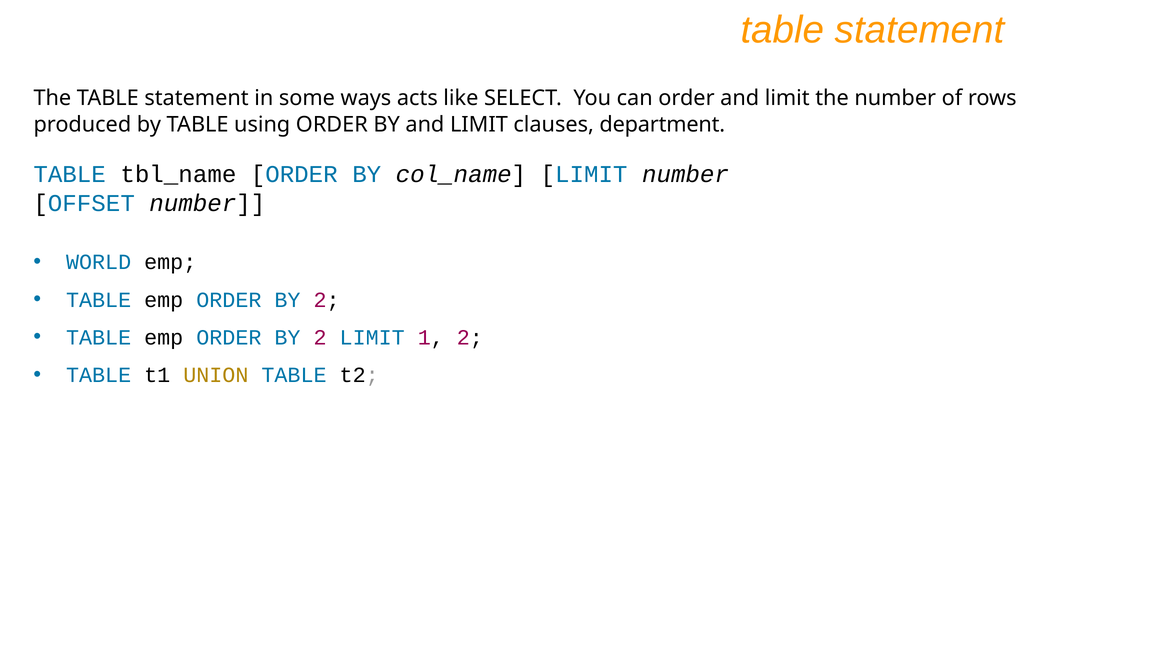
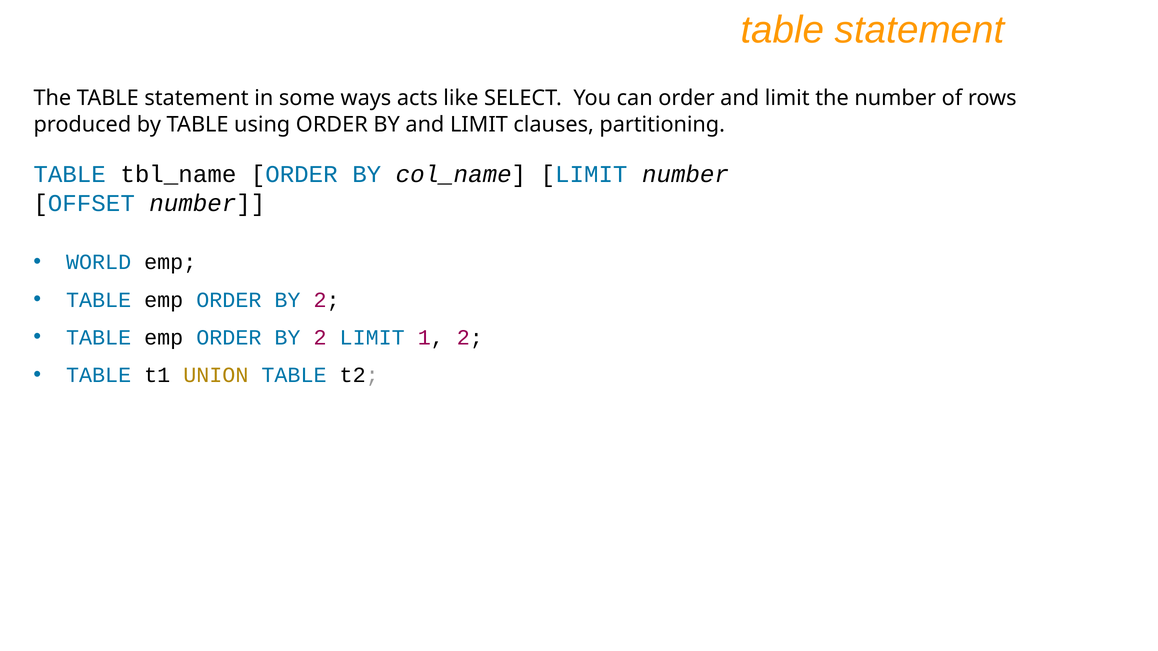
department: department -> partitioning (662, 124)
